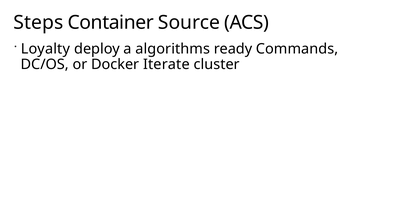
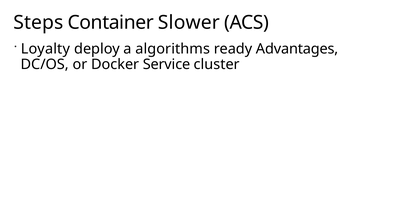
Source: Source -> Slower (189, 23)
Commands: Commands -> Advantages (297, 49)
Iterate: Iterate -> Service (167, 65)
